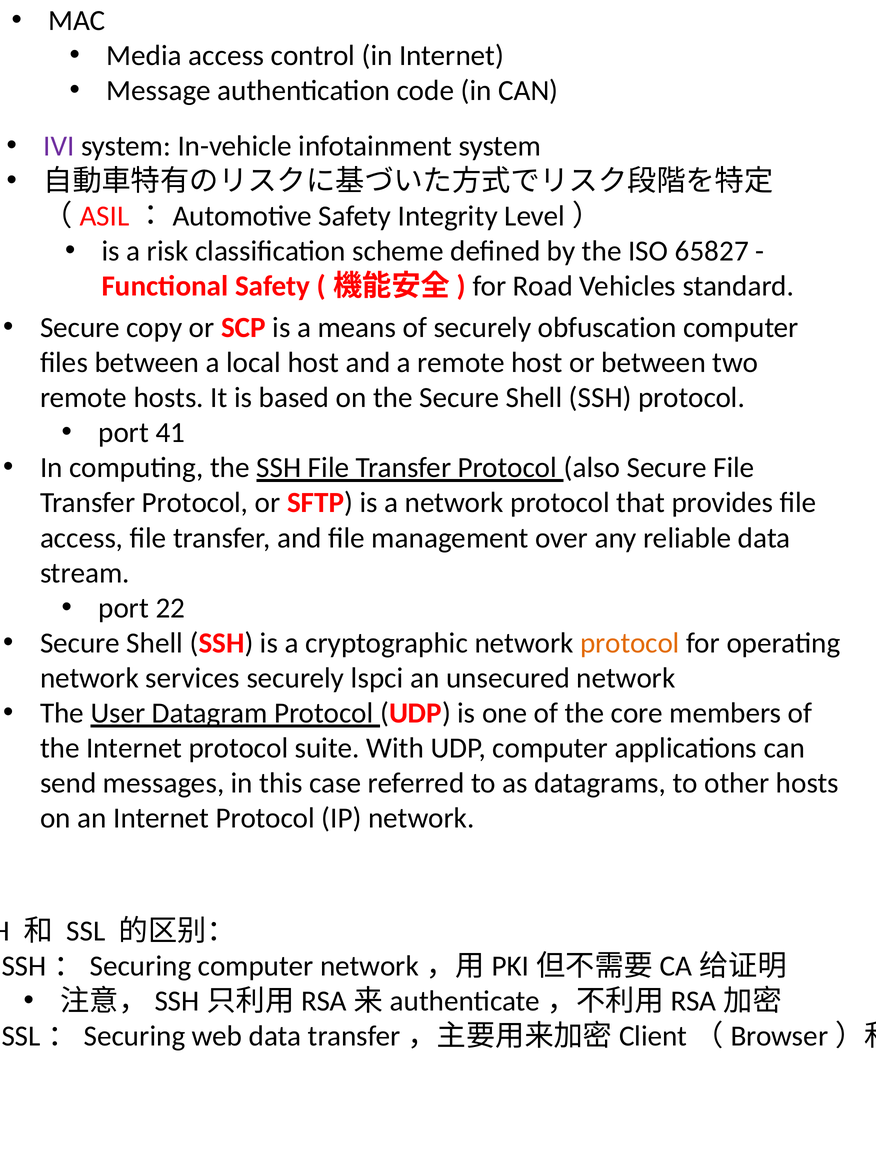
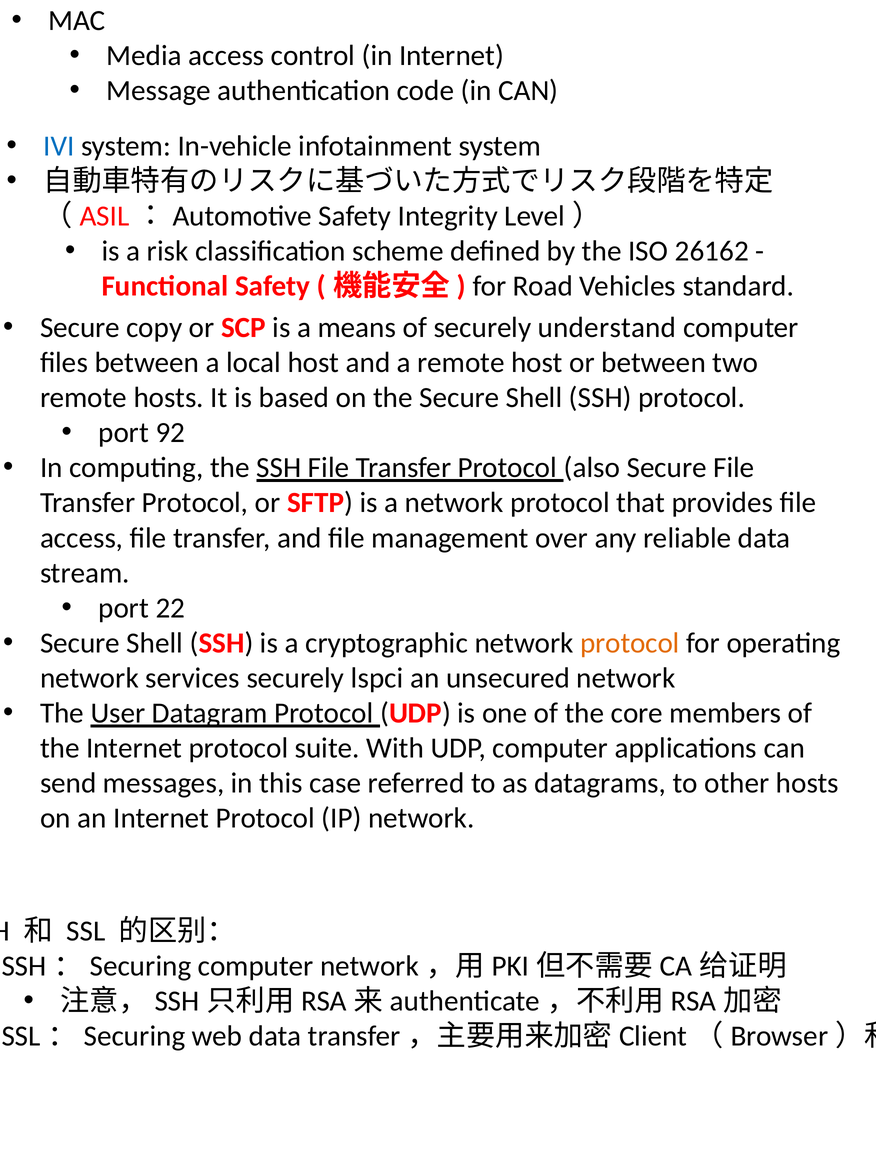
IVI colour: purple -> blue (59, 146)
65827: 65827 -> 26162 (712, 251)
obfuscation: obfuscation -> understand (607, 328)
41: 41 -> 92 (170, 433)
